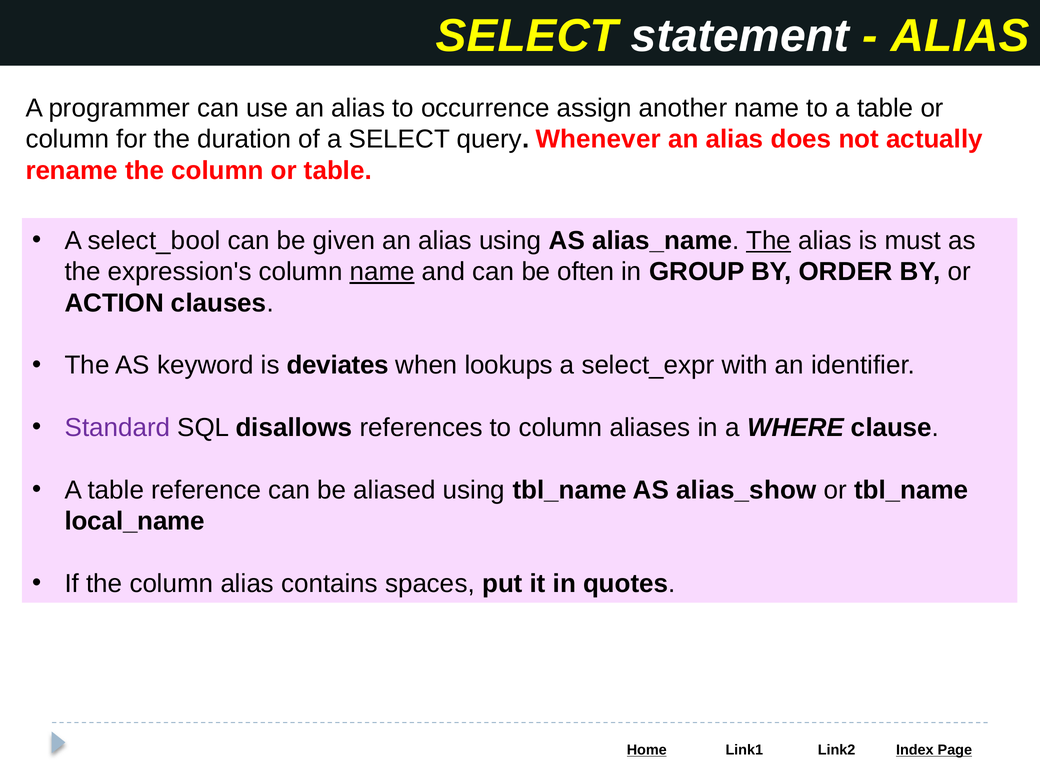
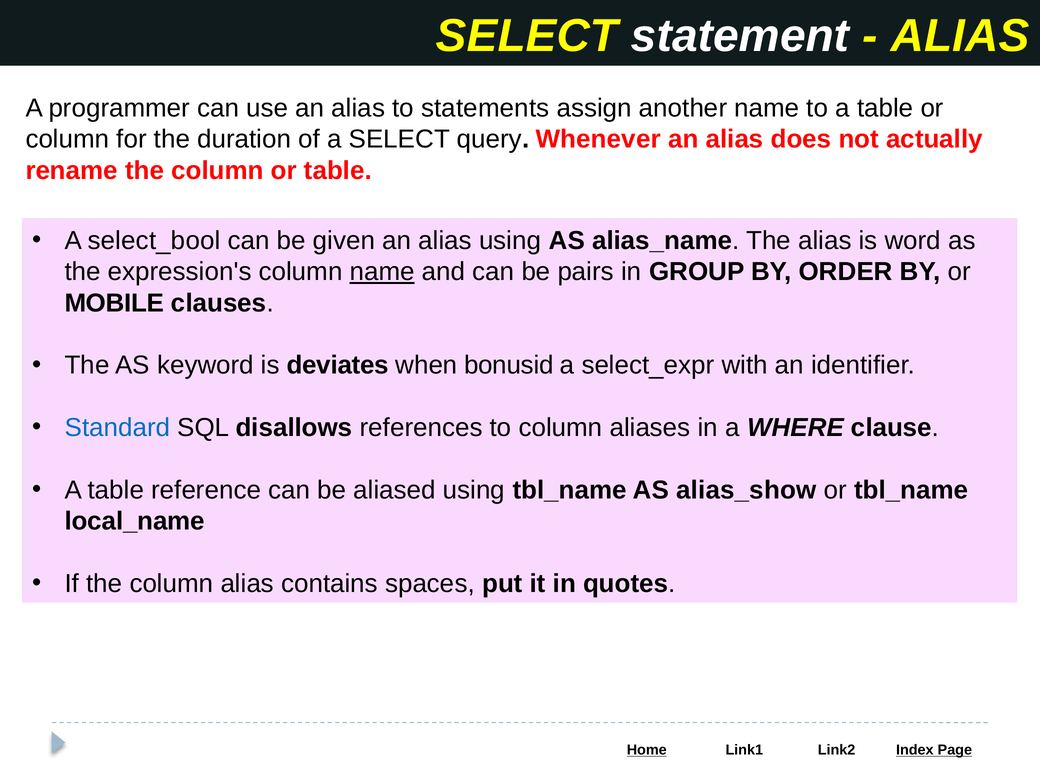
occurrence: occurrence -> statements (485, 108)
The underline: present -> none (769, 241)
must: must -> word (913, 241)
often: often -> pairs (586, 272)
ACTION: ACTION -> MOBILE (114, 303)
lookups: lookups -> bonusid (509, 365)
Standard colour: purple -> blue (117, 428)
